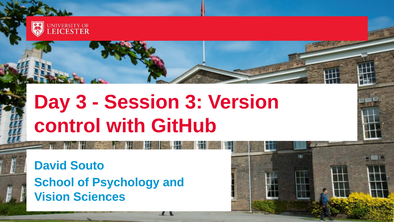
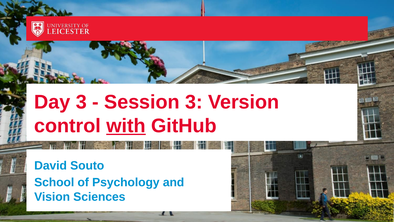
with underline: none -> present (126, 126)
